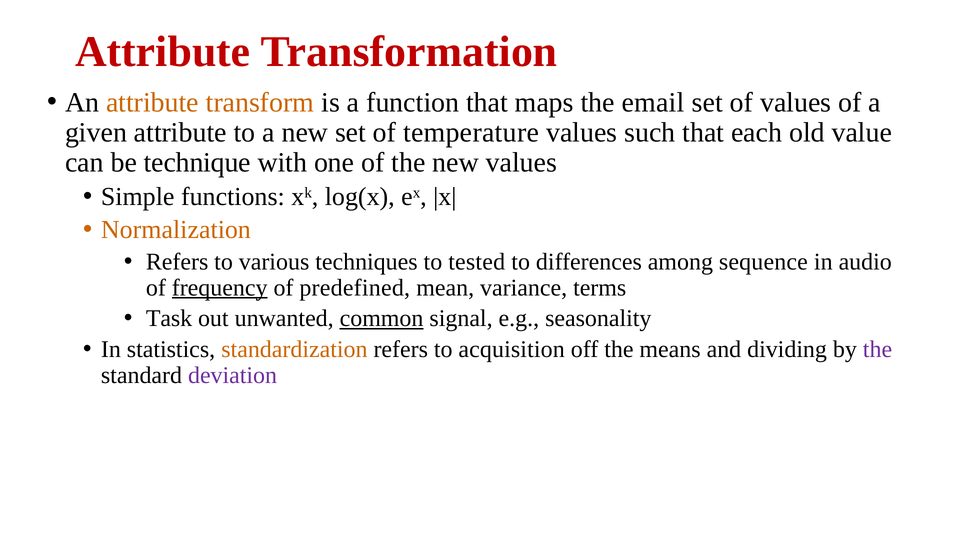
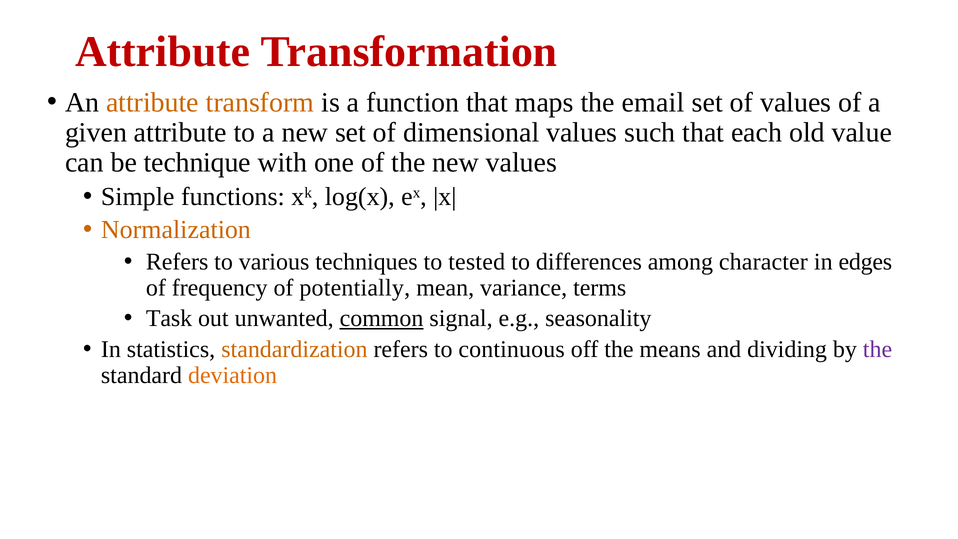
temperature: temperature -> dimensional (471, 132)
sequence: sequence -> character (763, 262)
audio: audio -> edges (865, 262)
frequency underline: present -> none (220, 288)
predefined: predefined -> potentially (355, 288)
acquisition: acquisition -> continuous (512, 349)
deviation colour: purple -> orange (233, 375)
